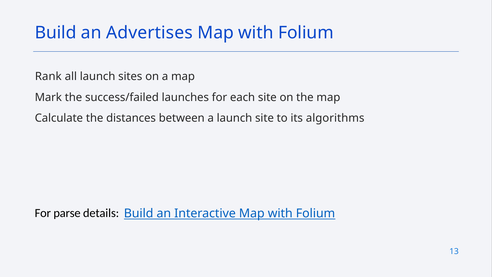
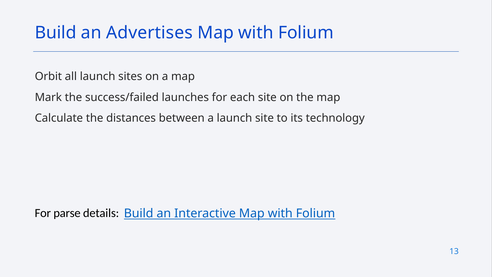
Rank: Rank -> Orbit (48, 77)
algorithms: algorithms -> technology (335, 118)
